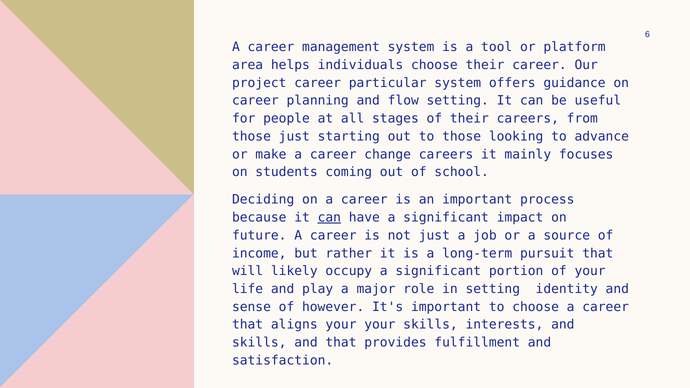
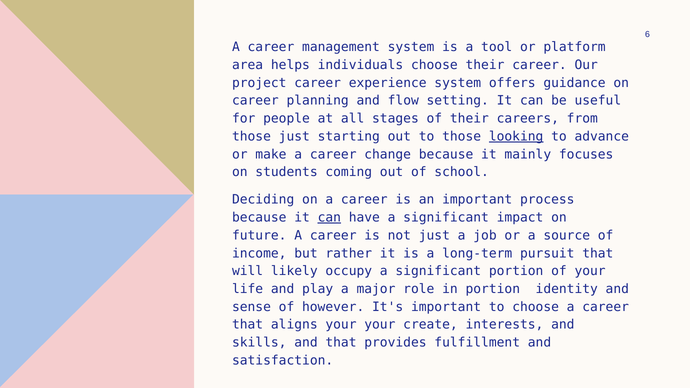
particular: particular -> experience (388, 83)
looking underline: none -> present (516, 136)
change careers: careers -> because (446, 154)
in setting: setting -> portion (493, 289)
your skills: skills -> create (430, 325)
